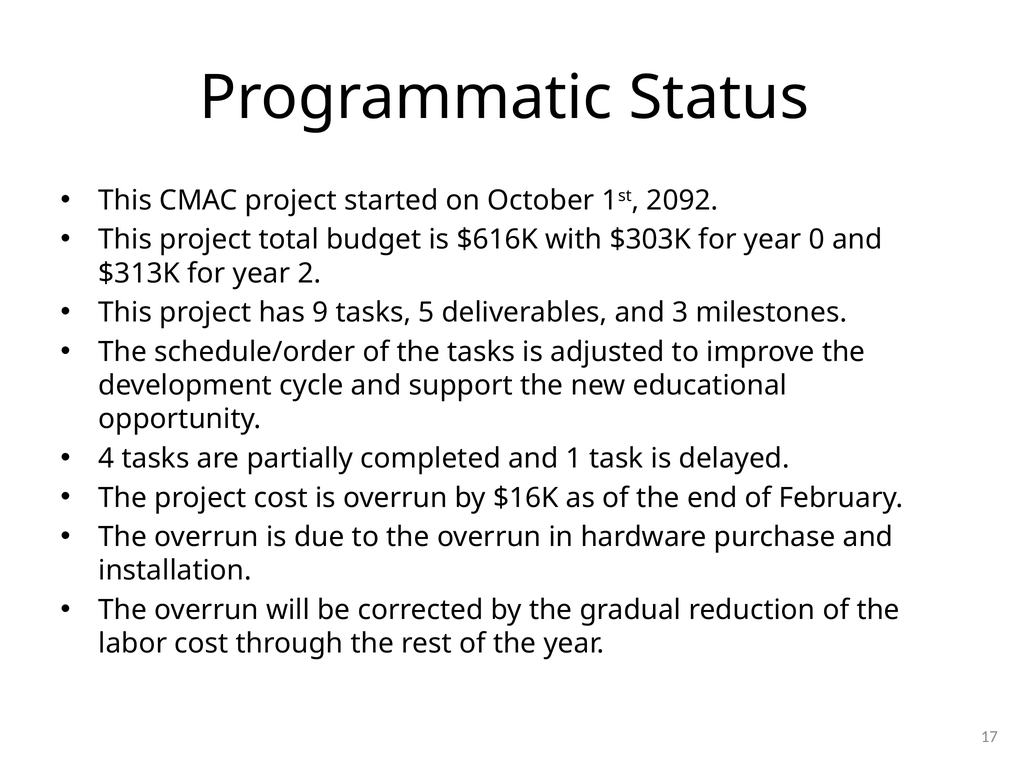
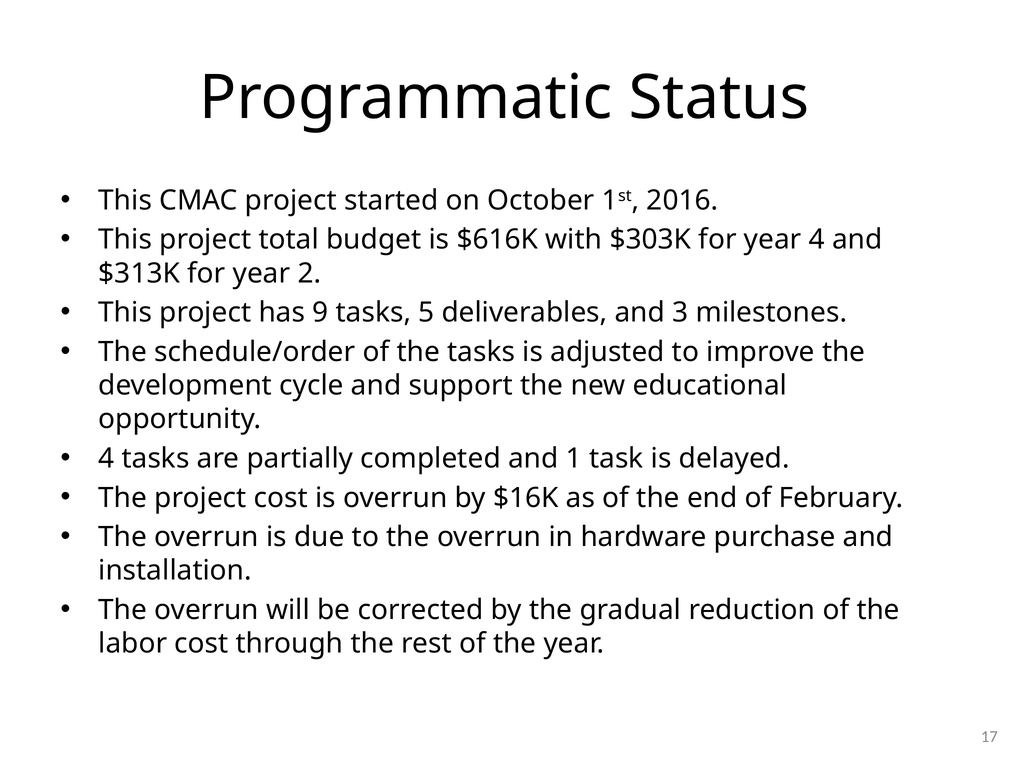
2092: 2092 -> 2016 (682, 200)
year 0: 0 -> 4 (817, 240)
